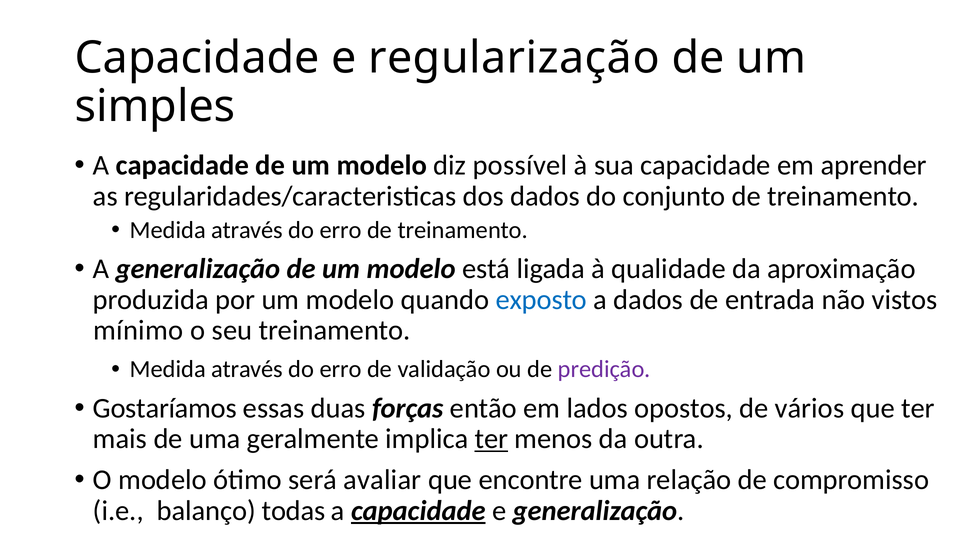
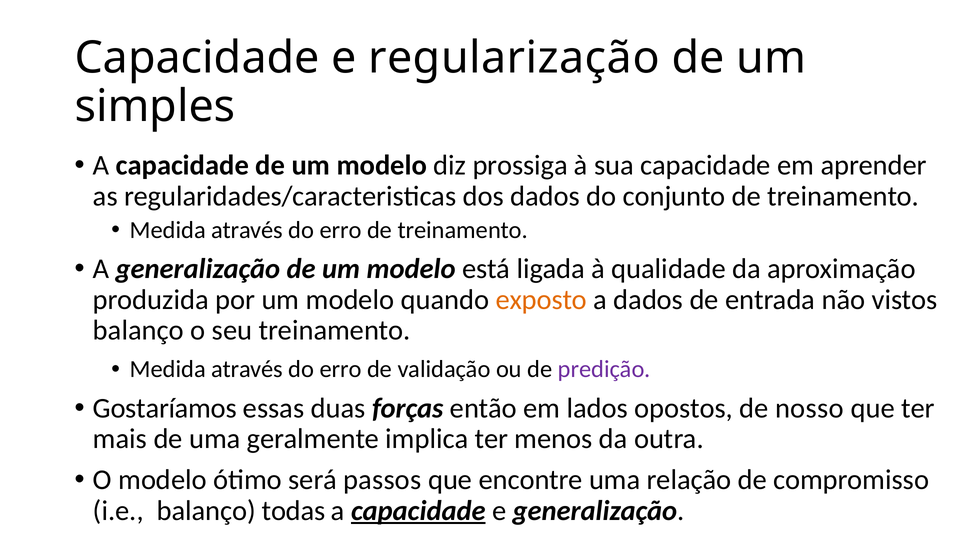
possível: possível -> prossiga (520, 165)
exposto colour: blue -> orange (541, 300)
mínimo: mínimo -> balanço (139, 330)
vários: vários -> nosso (809, 408)
ter underline: present -> none (491, 439)
avaliar: avaliar -> passos (382, 480)
